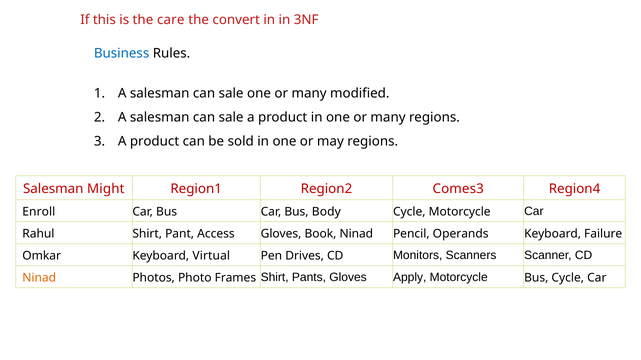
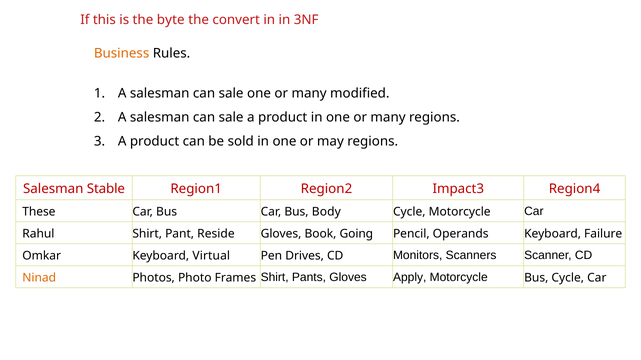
care: care -> byte (171, 20)
Business colour: blue -> orange (122, 54)
Might: Might -> Stable (106, 189)
Comes3: Comes3 -> Impact3 (458, 189)
Enroll: Enroll -> These (39, 212)
Access: Access -> Reside (216, 234)
Book Ninad: Ninad -> Going (356, 234)
